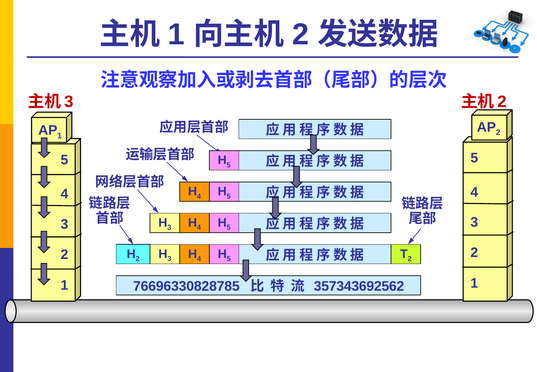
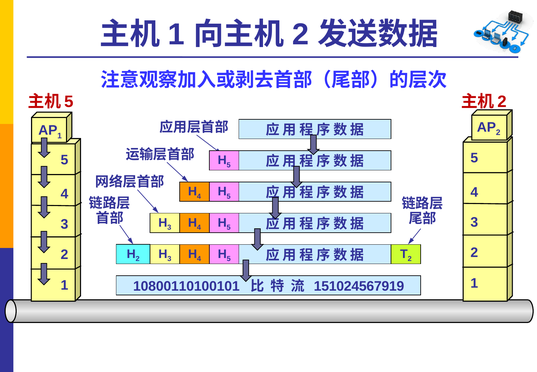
3: 3 -> 5 (69, 102)
76696330828785: 76696330828785 -> 10800110100101 (186, 286)
357343692562: 357343692562 -> 151024567919 (359, 286)
